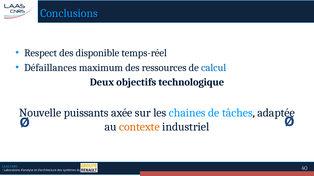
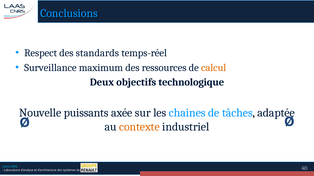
disponible: disponible -> standards (97, 53)
Défaillances: Défaillances -> Surveillance (50, 68)
calcul colour: blue -> orange (214, 68)
